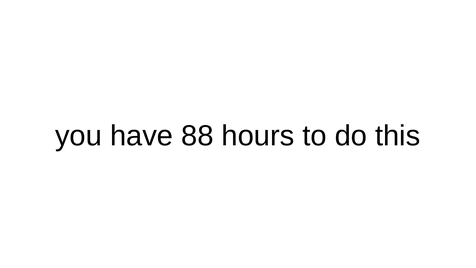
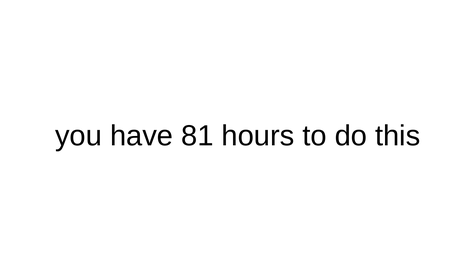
88: 88 -> 81 (197, 136)
